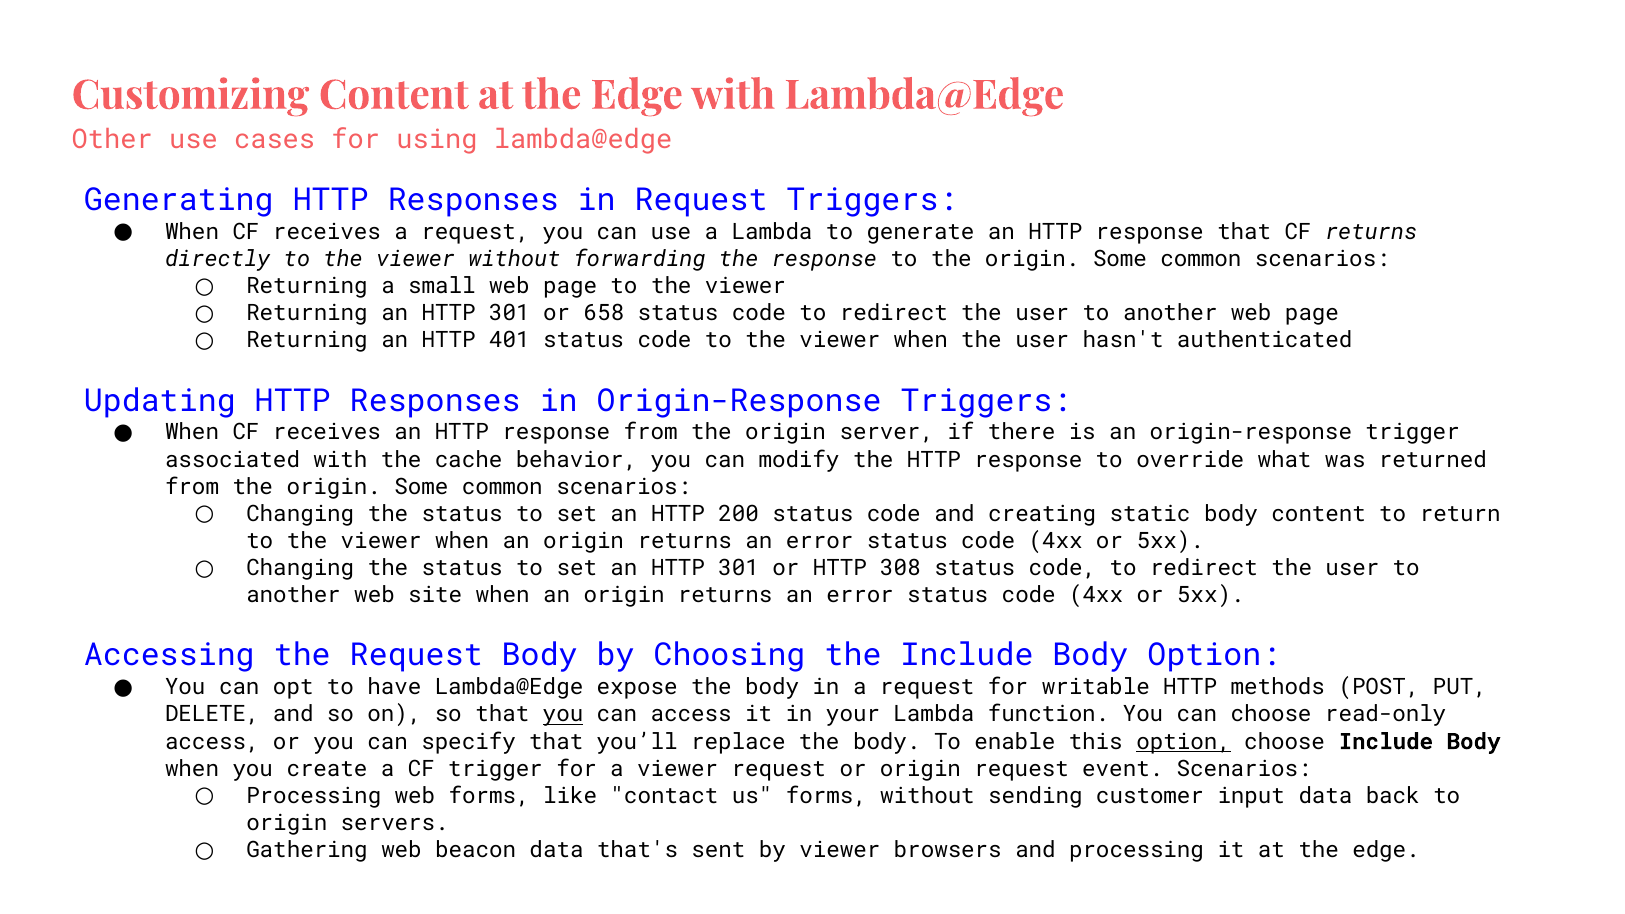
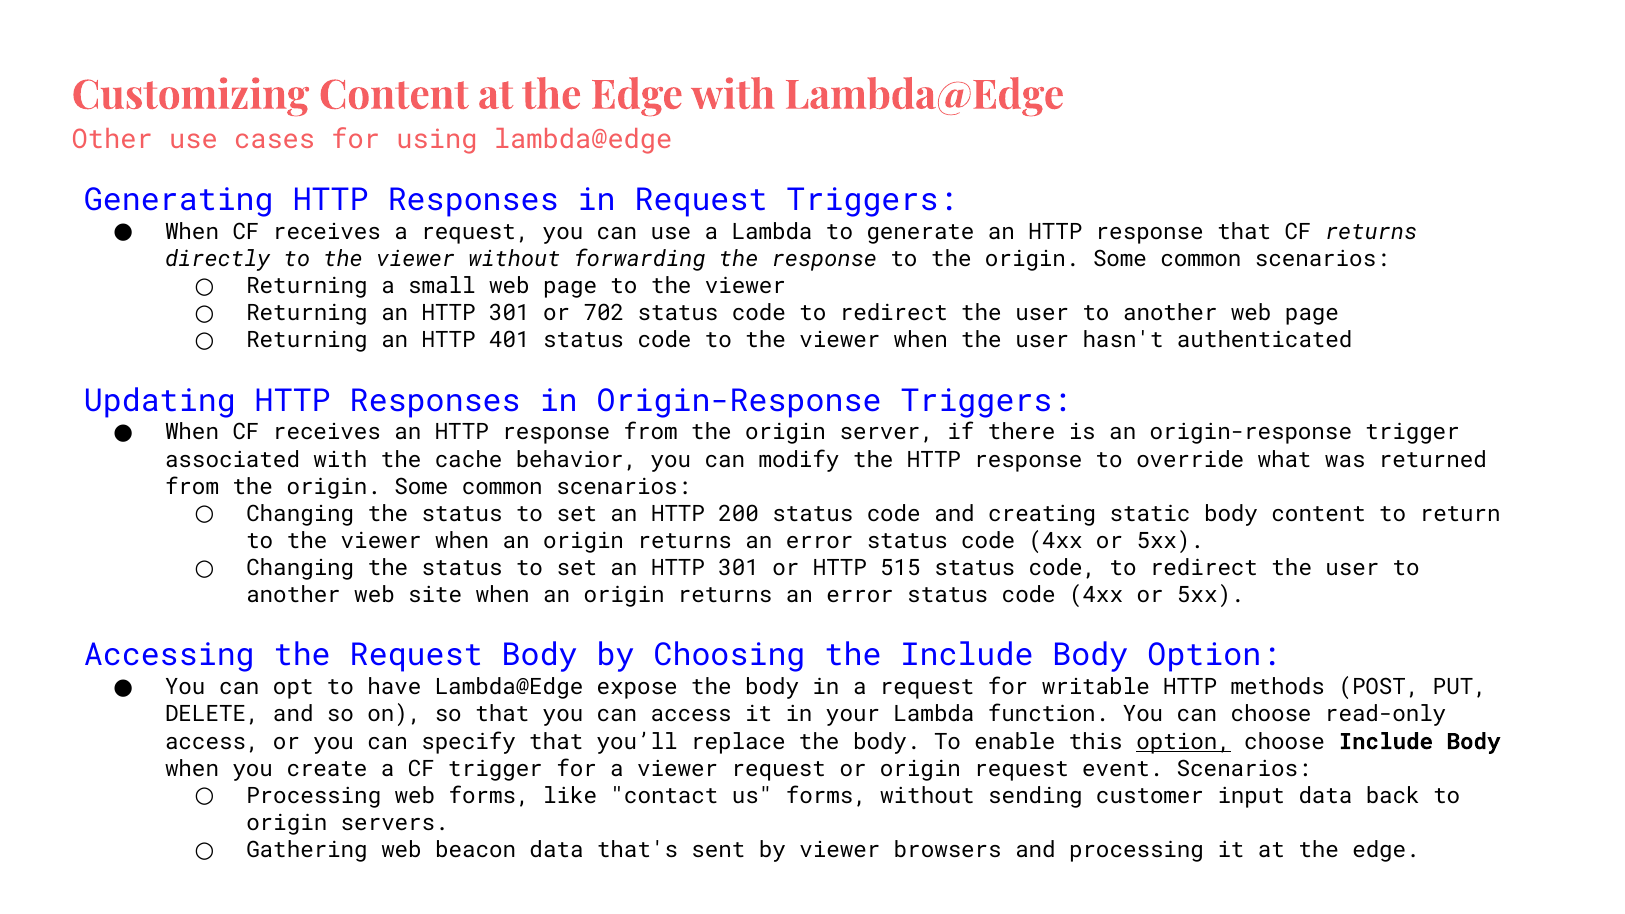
658: 658 -> 702 (604, 313)
308: 308 -> 515 (900, 568)
you underline: present -> none (563, 715)
